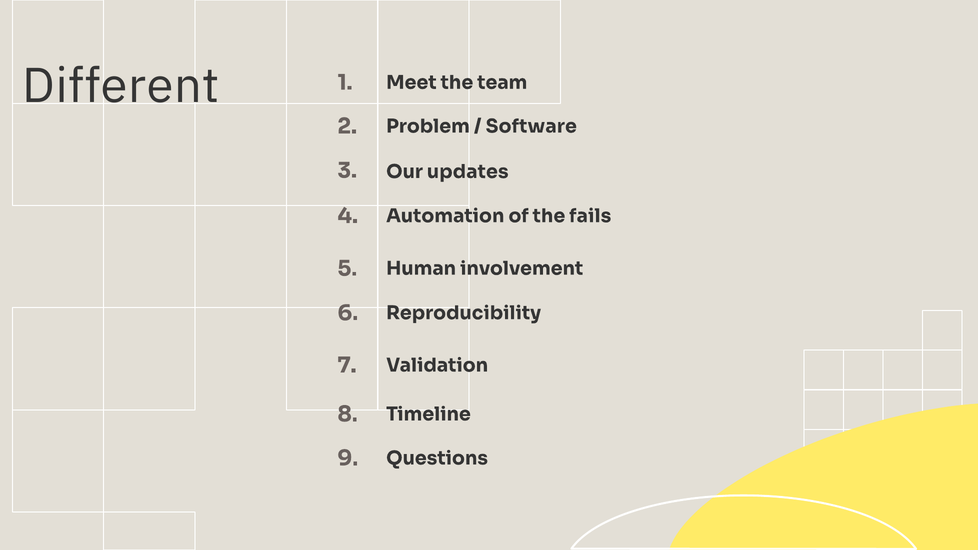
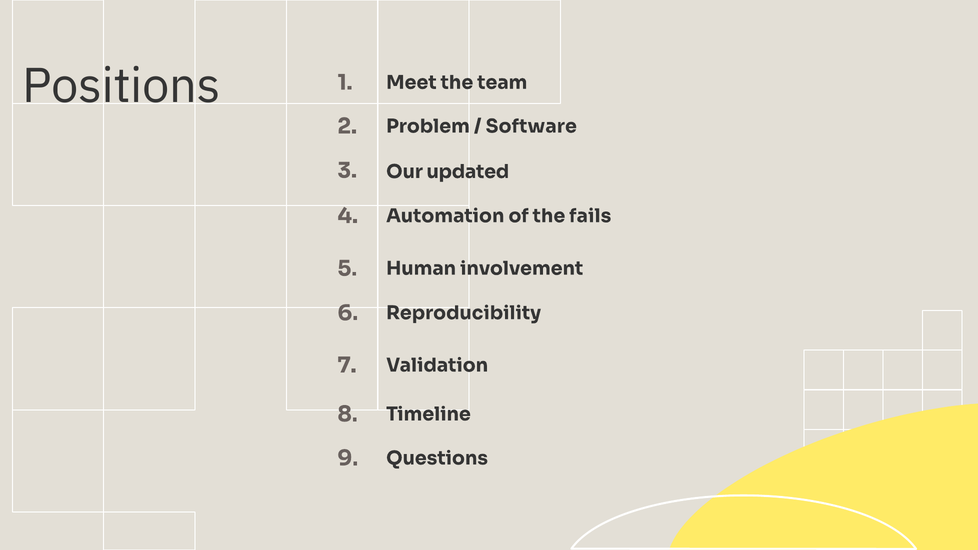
Different: Different -> Positions (121, 86)
updates: updates -> updated (468, 172)
